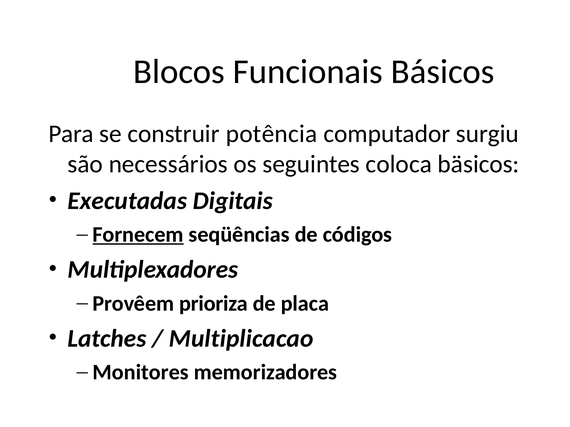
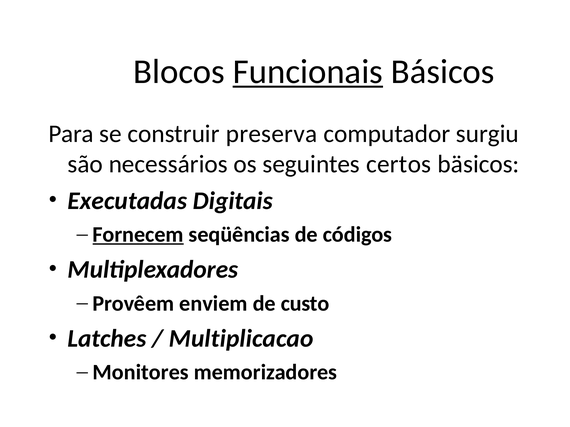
Funcionais underline: none -> present (308, 72)
potência: potência -> preserva (272, 134)
coloca: coloca -> certos (399, 164)
prioriza: prioriza -> enviem (213, 304)
placa: placa -> custo (305, 304)
